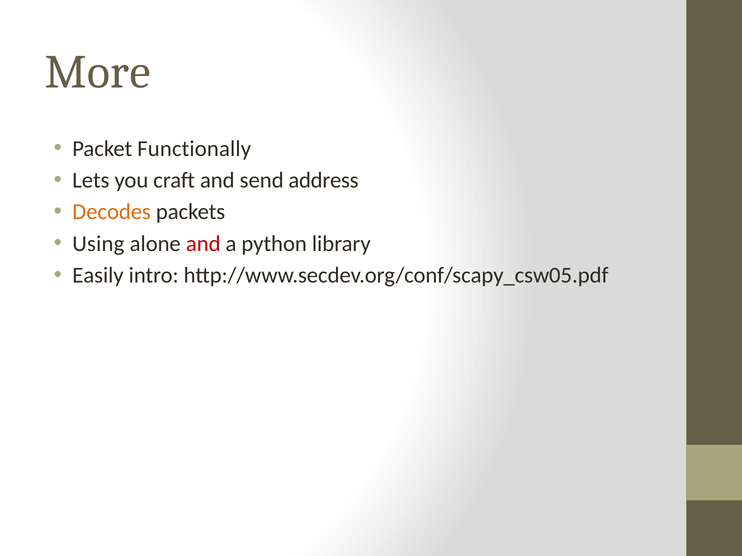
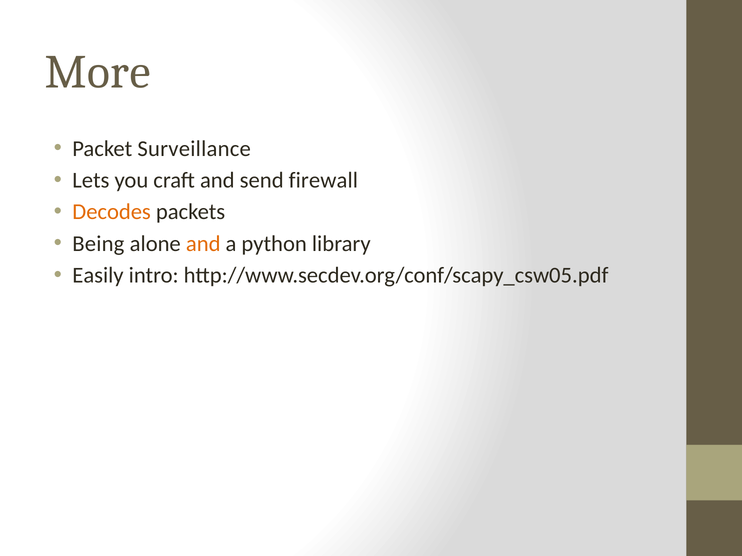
Functionally: Functionally -> Surveillance (194, 149)
address: address -> firewall (323, 180)
Using: Using -> Being (98, 244)
and colour: red -> orange (203, 244)
